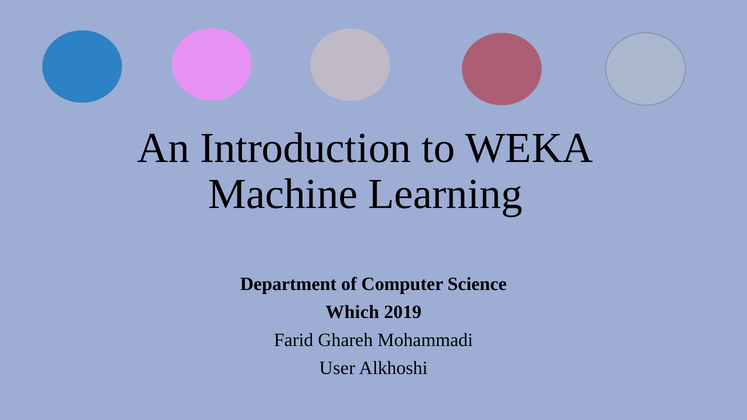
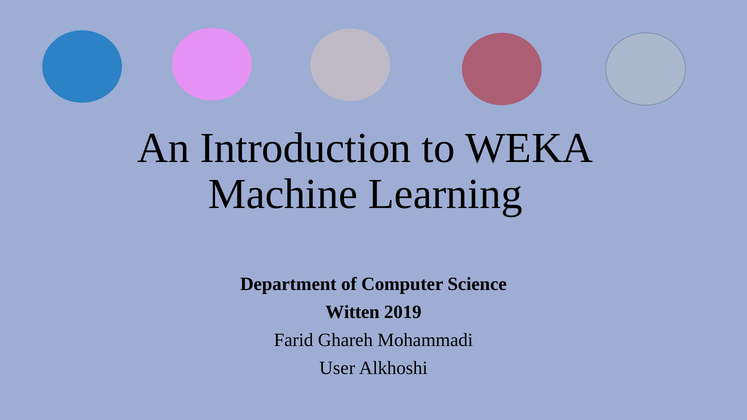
Which: Which -> Witten (353, 312)
